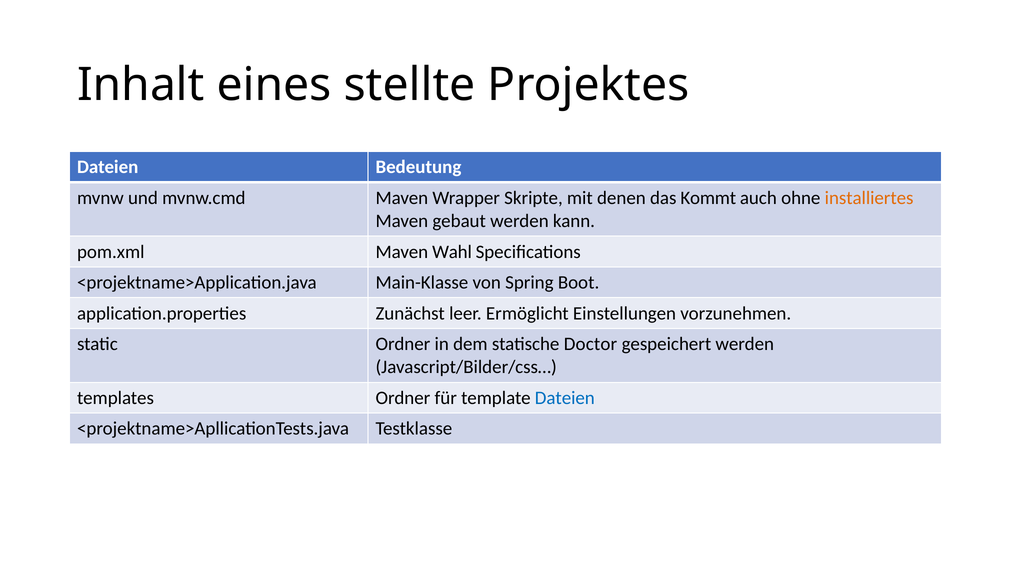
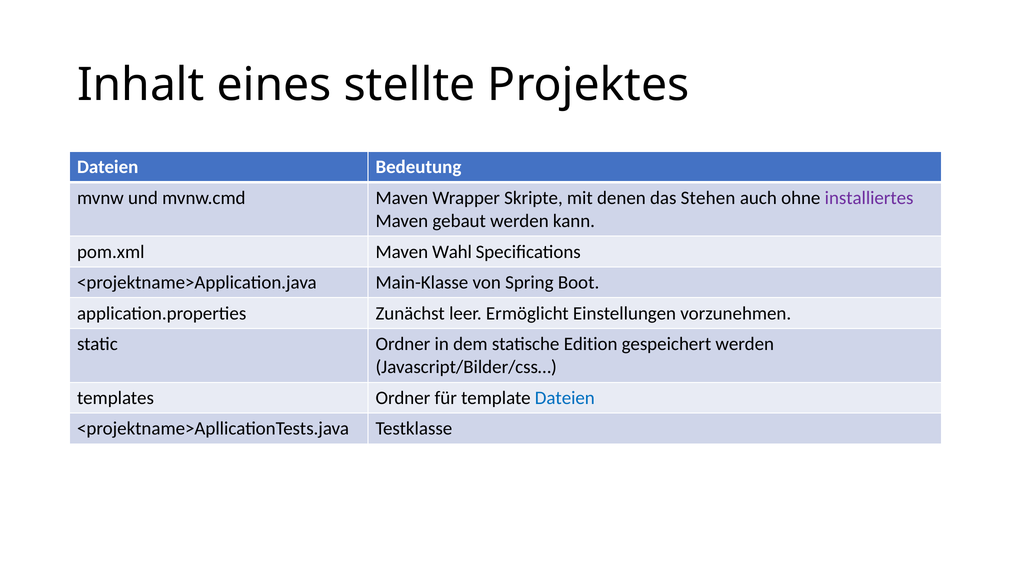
Kommt: Kommt -> Stehen (708, 198)
installiertes colour: orange -> purple (869, 198)
Doctor: Doctor -> Edition (591, 344)
